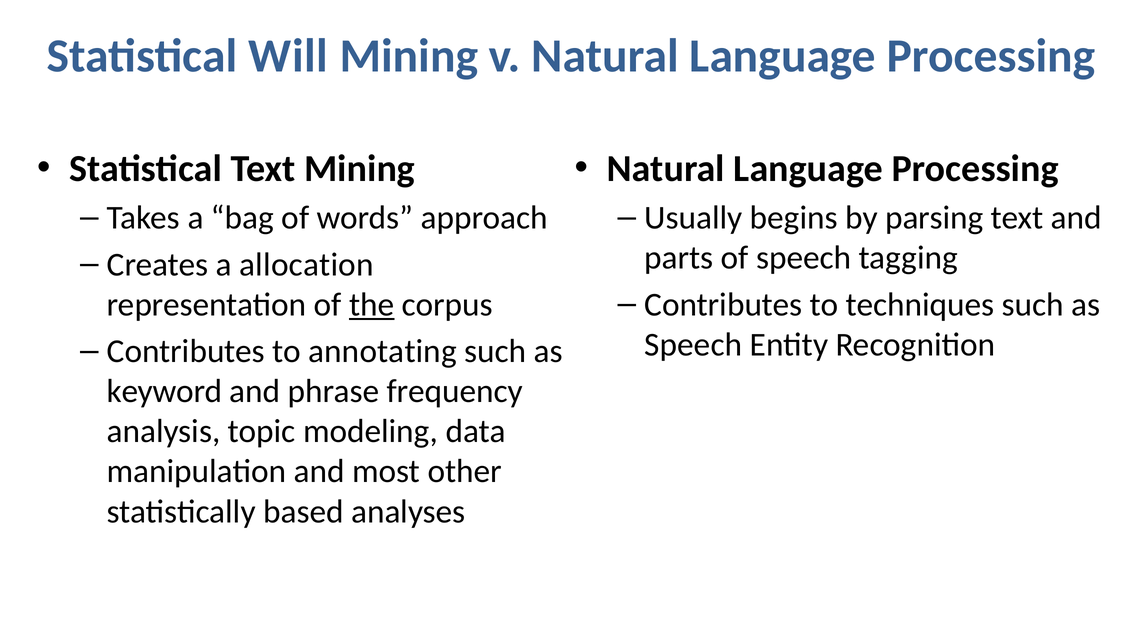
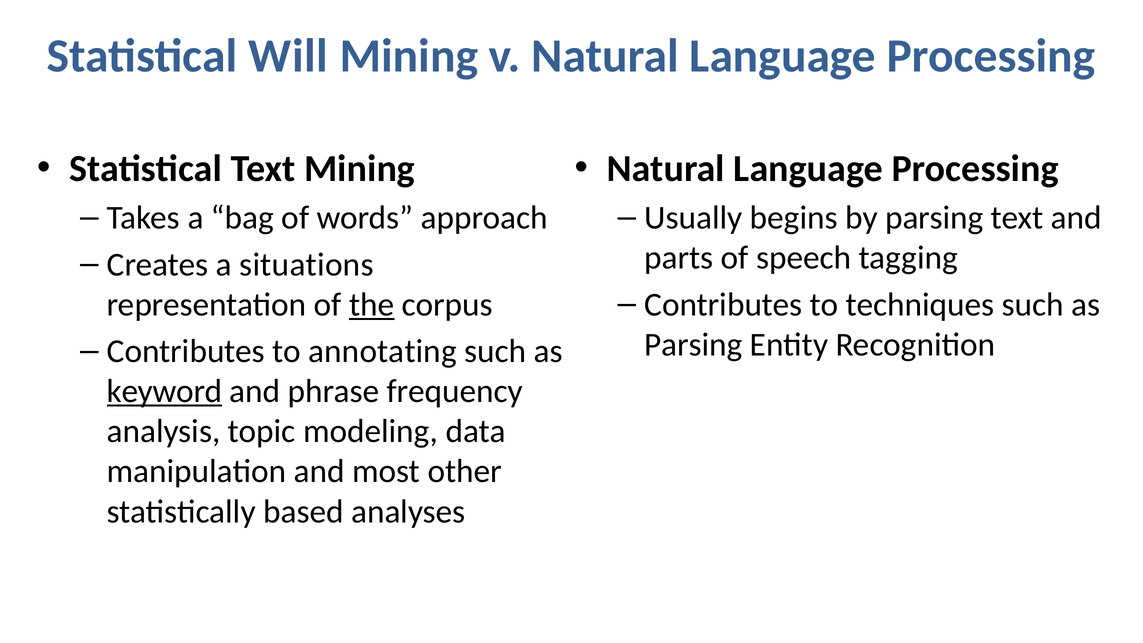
allocation: allocation -> situations (306, 265)
Speech: Speech -> Parsing (693, 345)
keyword underline: none -> present (165, 391)
